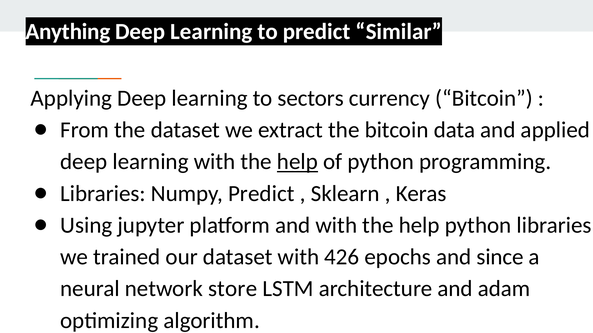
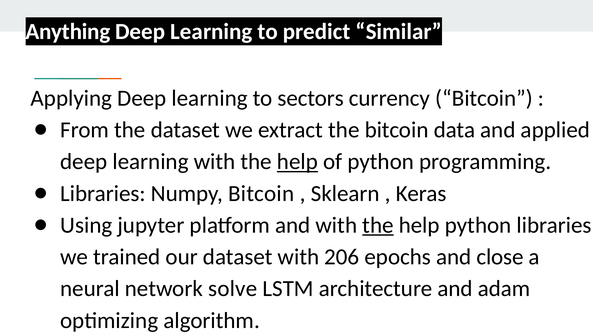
Numpy Predict: Predict -> Bitcoin (261, 194)
the underline: none -> present (378, 226)
426: 426 -> 206 (342, 257)
since: since -> close (500, 257)
store: store -> solve (233, 289)
